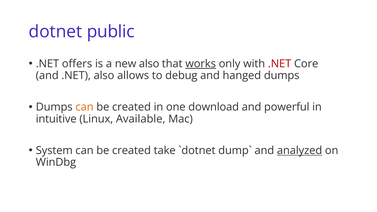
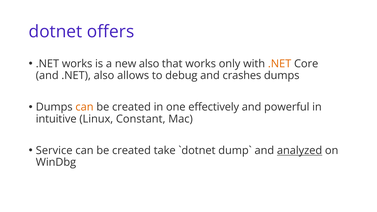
public: public -> offers (111, 32)
.NET offers: offers -> works (77, 64)
works underline: present -> none (201, 64)
.NET colour: red -> orange (280, 64)
hanged: hanged -> crashes (242, 76)
download: download -> effectively (214, 107)
Available: Available -> Constant (141, 119)
System: System -> Service (54, 151)
